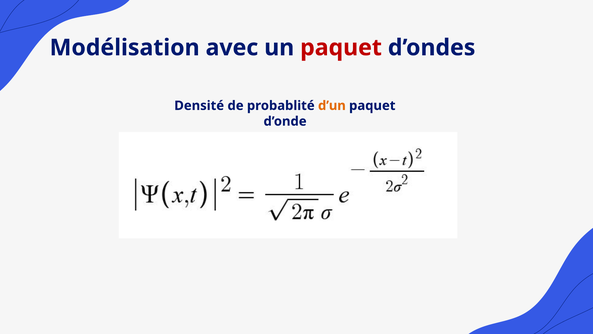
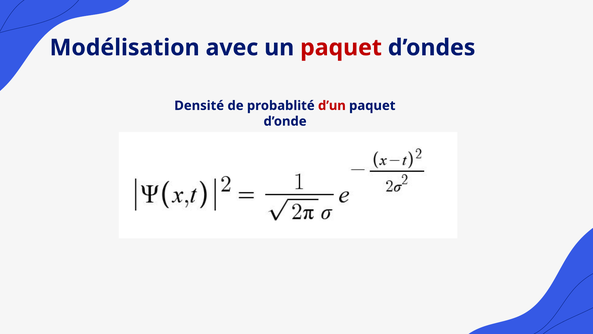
d’un colour: orange -> red (332, 106)
